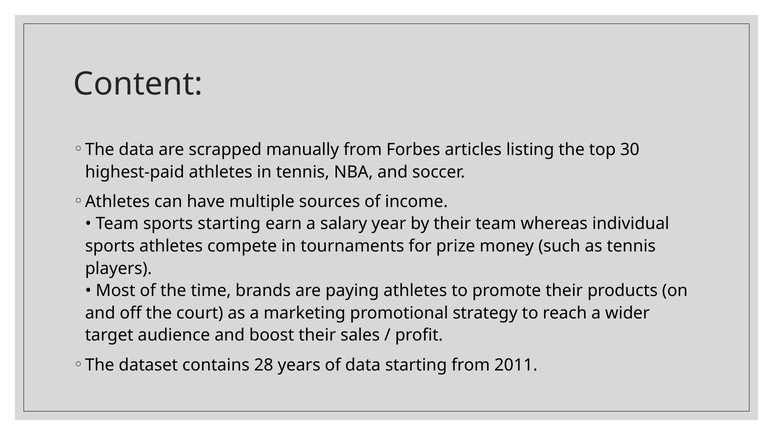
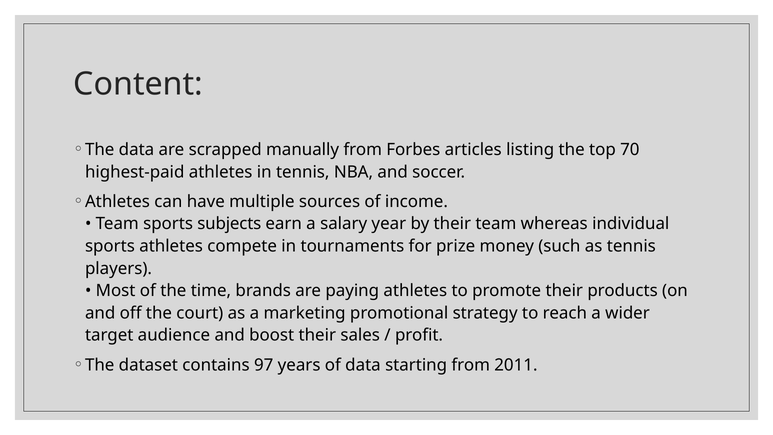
30: 30 -> 70 (630, 150)
sports starting: starting -> subjects (229, 224)
28: 28 -> 97 (264, 365)
